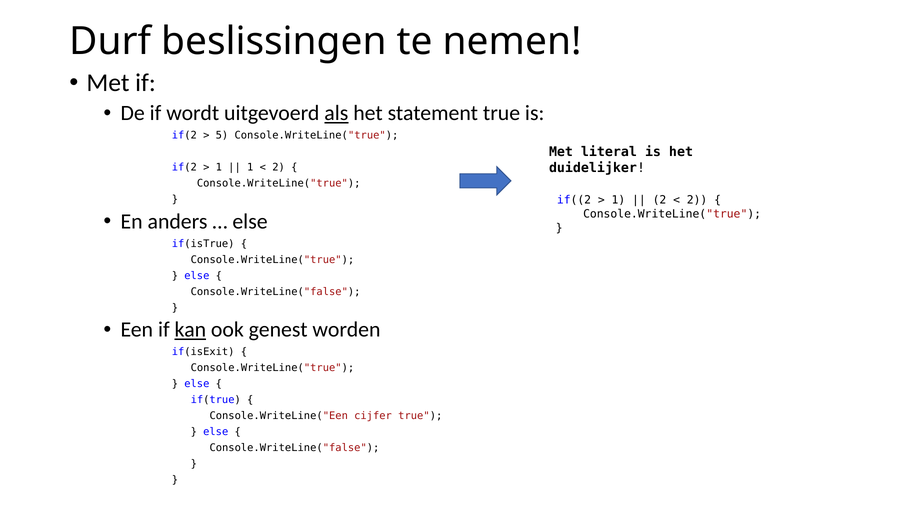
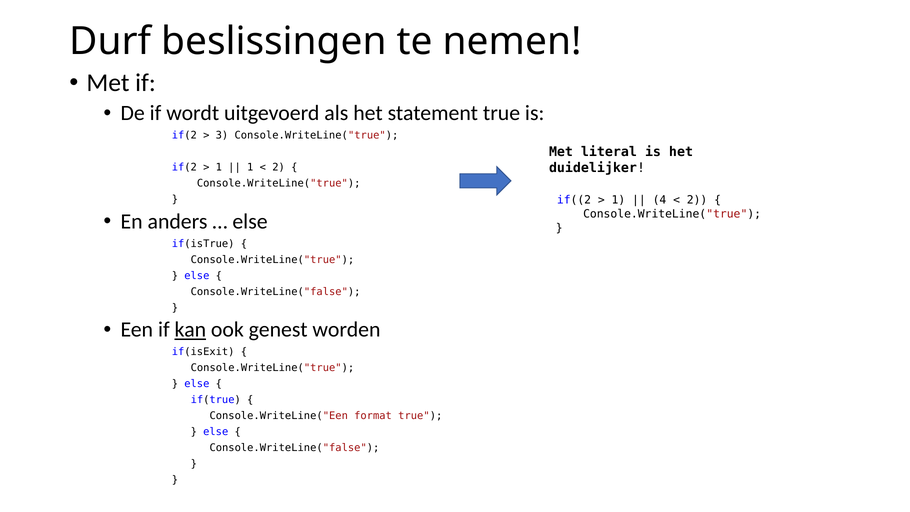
als underline: present -> none (336, 113)
5: 5 -> 3 (222, 135)
2: 2 -> 4 (659, 200)
cijfer: cijfer -> format (373, 416)
